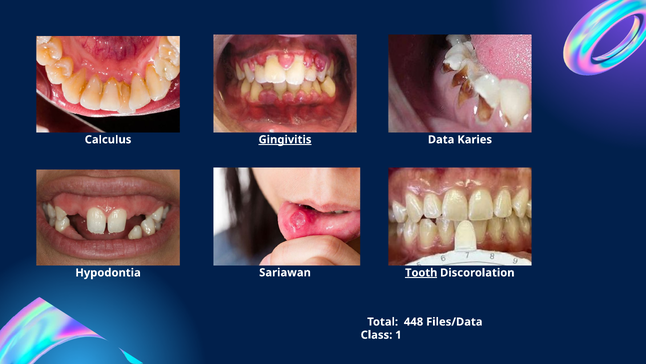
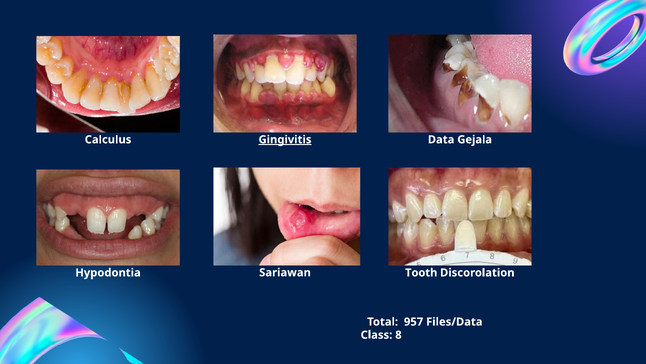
Karies: Karies -> Gejala (475, 139)
Tooth underline: present -> none (421, 272)
448: 448 -> 957 (414, 321)
1: 1 -> 8 (398, 334)
